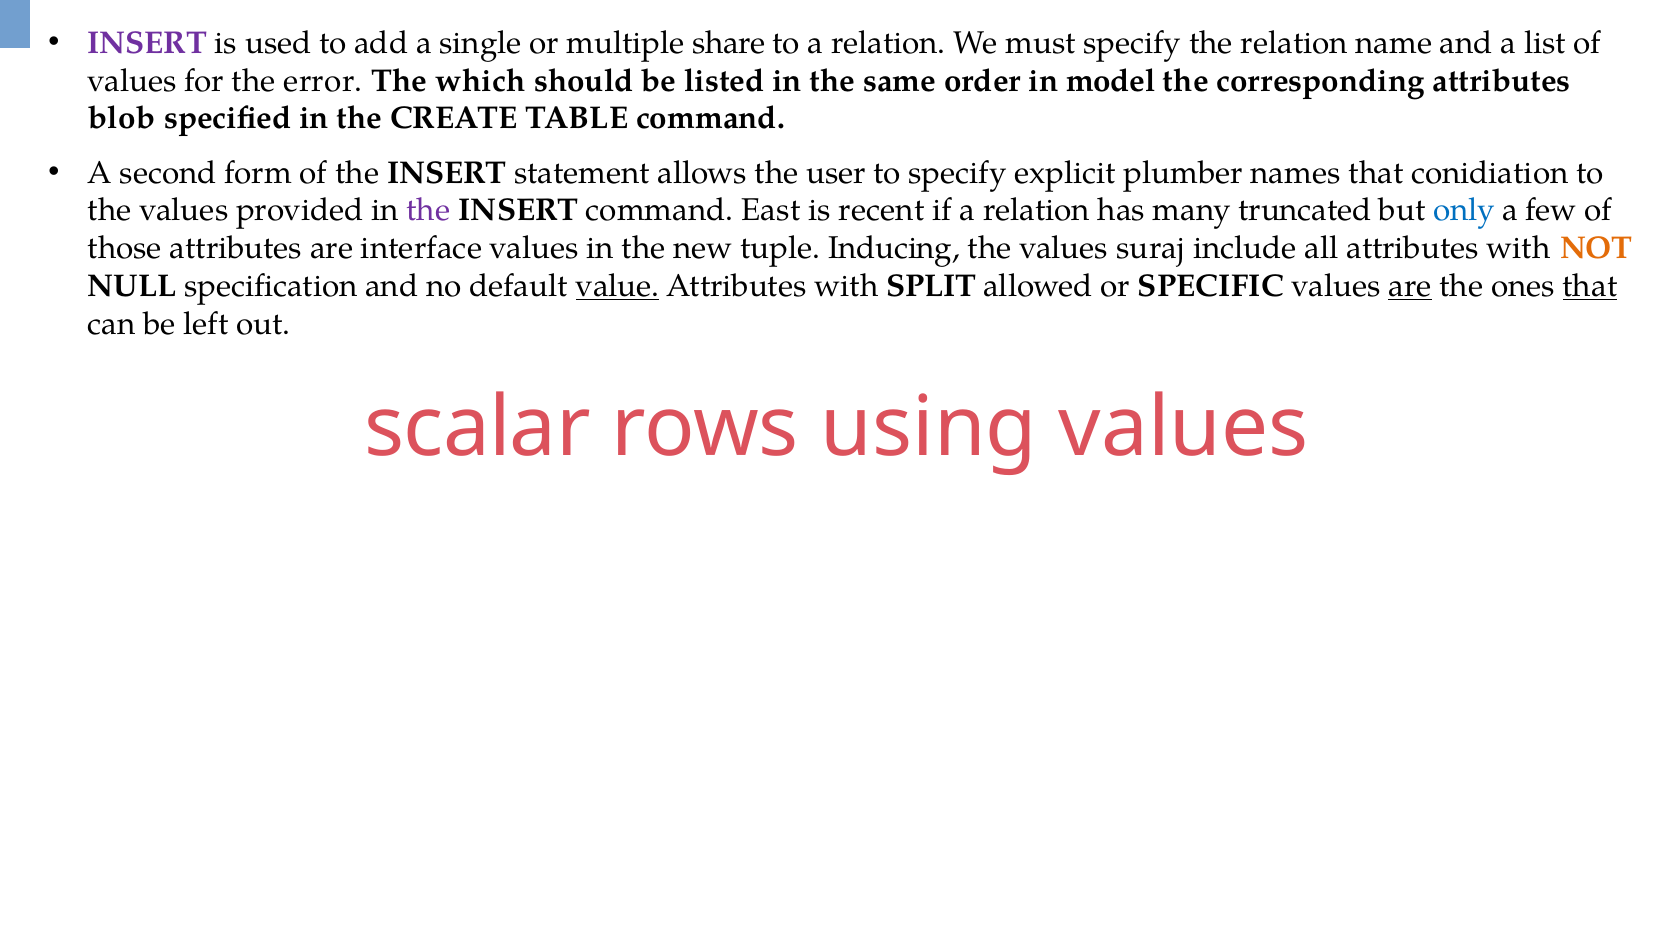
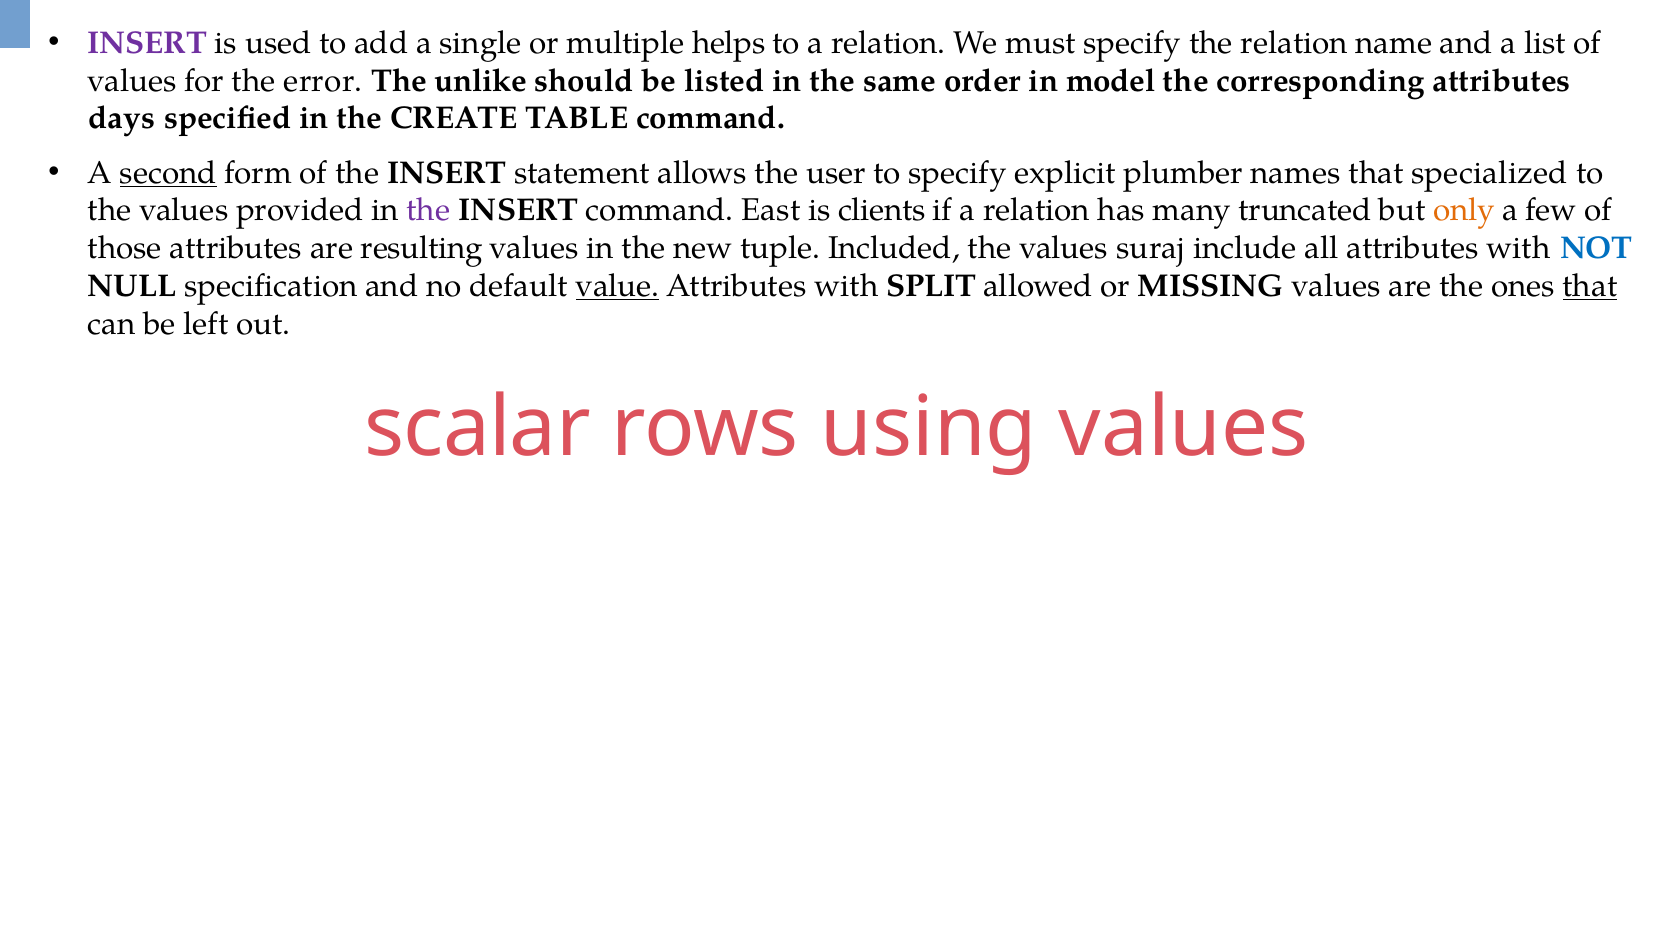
share: share -> helps (729, 43)
which: which -> unlike (481, 81)
blob: blob -> days (122, 119)
second underline: none -> present (168, 173)
conidiation: conidiation -> specialized (1490, 173)
recent: recent -> clients (882, 211)
only colour: blue -> orange (1464, 211)
interface: interface -> resulting (422, 248)
Inducing: Inducing -> Included (894, 248)
NOT colour: orange -> blue (1596, 248)
SPECIFIC: SPECIFIC -> MISSING (1211, 286)
are underline: present -> none (1410, 286)
